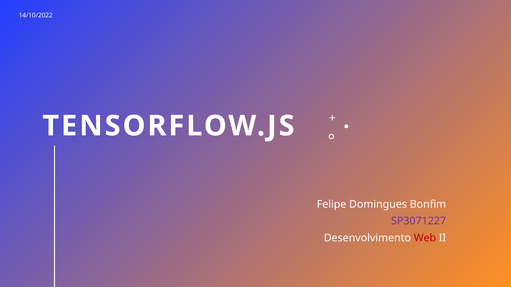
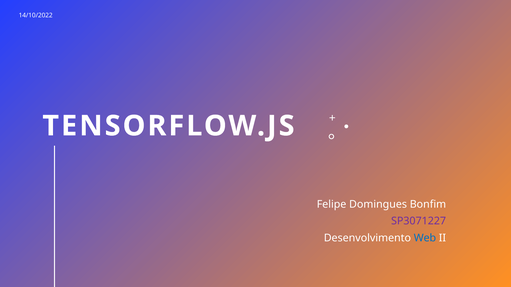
Web colour: red -> blue (425, 238)
